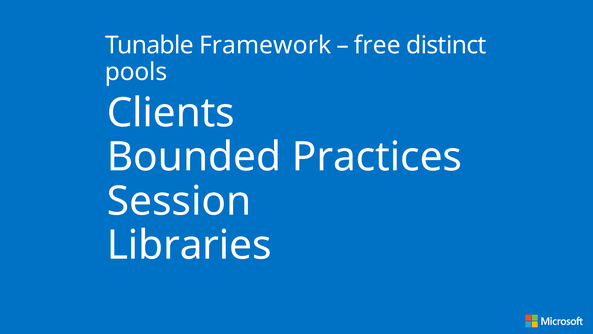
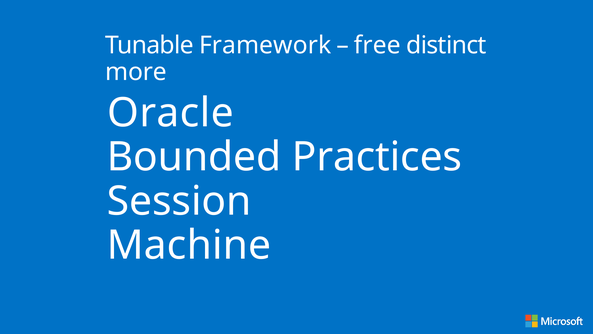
pools: pools -> more (136, 72)
Clients: Clients -> Oracle (170, 113)
Libraries: Libraries -> Machine (189, 245)
